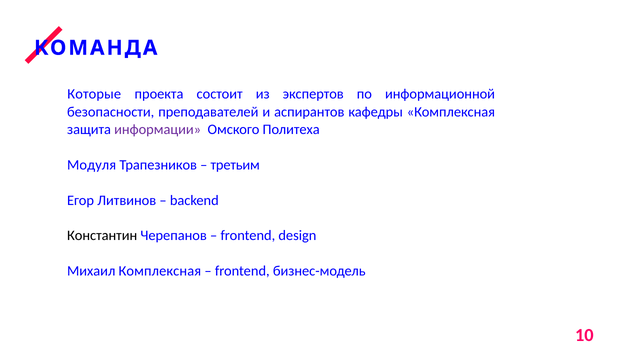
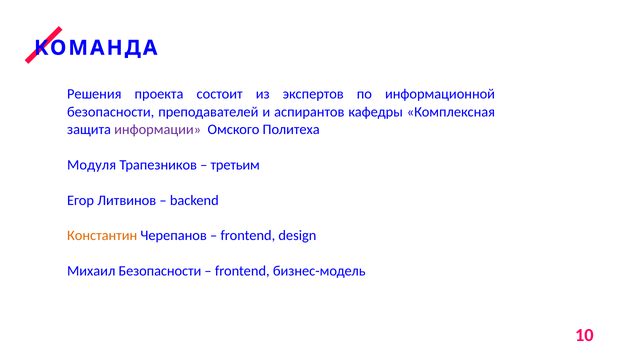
Которые: Которые -> Решения (94, 94)
Константин colour: black -> orange (102, 236)
Михаил Комплексная: Комплексная -> Безопасности (160, 271)
